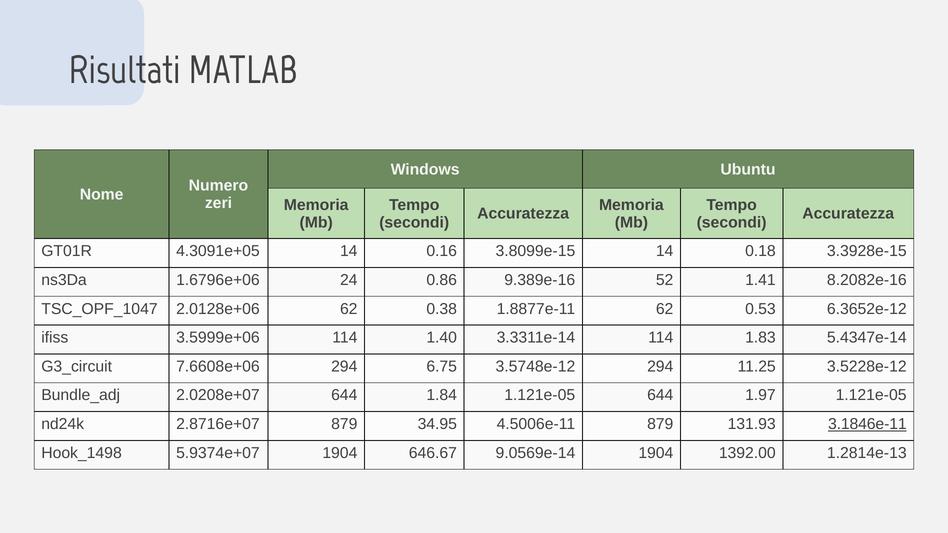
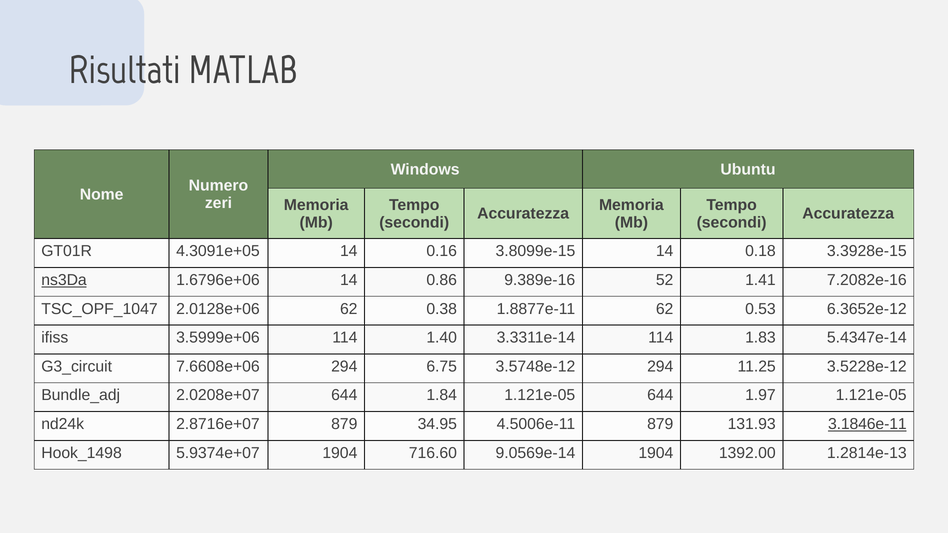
ns3Da underline: none -> present (64, 280)
1.6796e+06 24: 24 -> 14 (349, 280)
8.2082e-16: 8.2082e-16 -> 7.2082e-16 (867, 280)
646.67: 646.67 -> 716.60 (433, 453)
